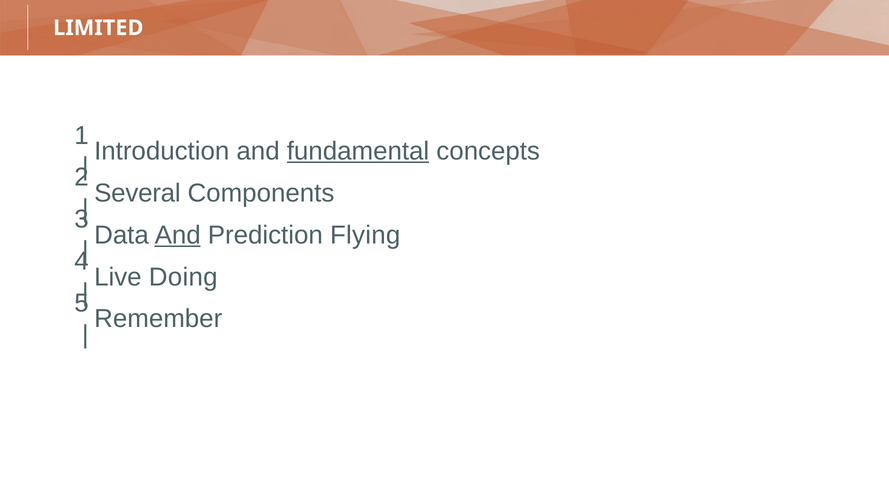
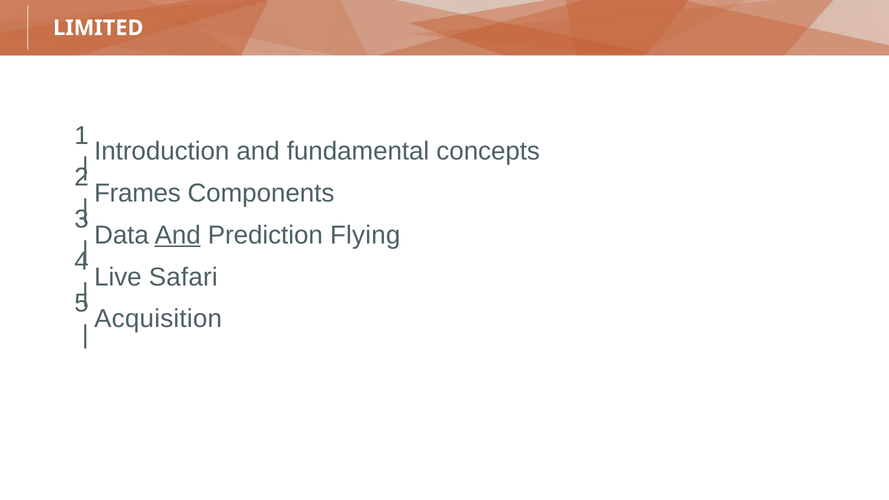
fundamental underline: present -> none (358, 151)
Several: Several -> Frames (137, 193)
Doing: Doing -> Safari (183, 277)
Remember: Remember -> Acquisition (158, 319)
